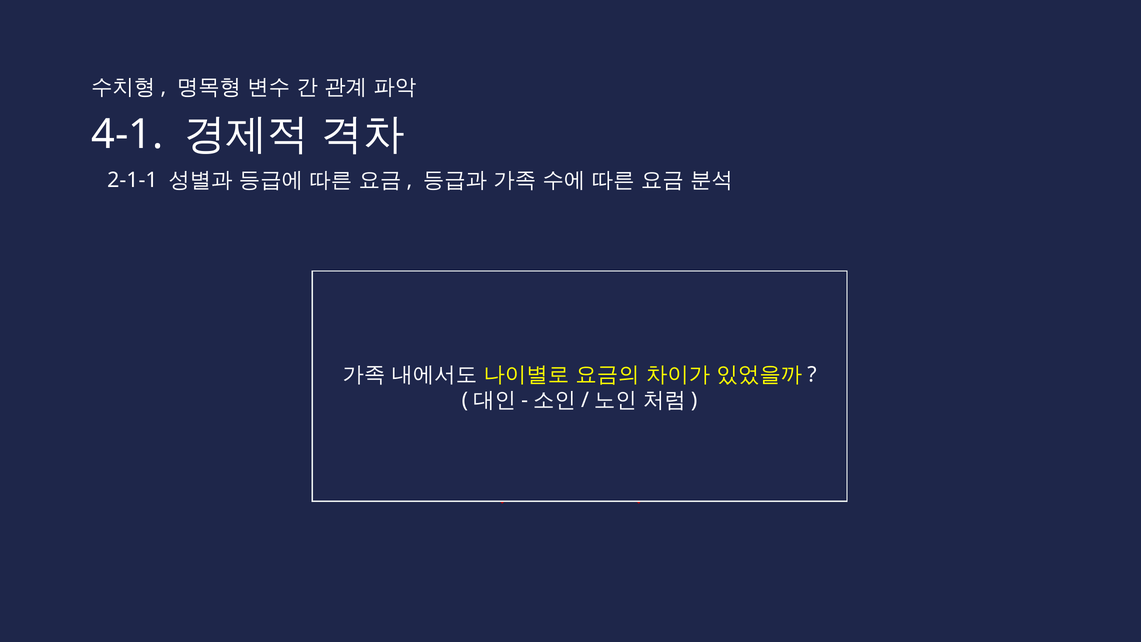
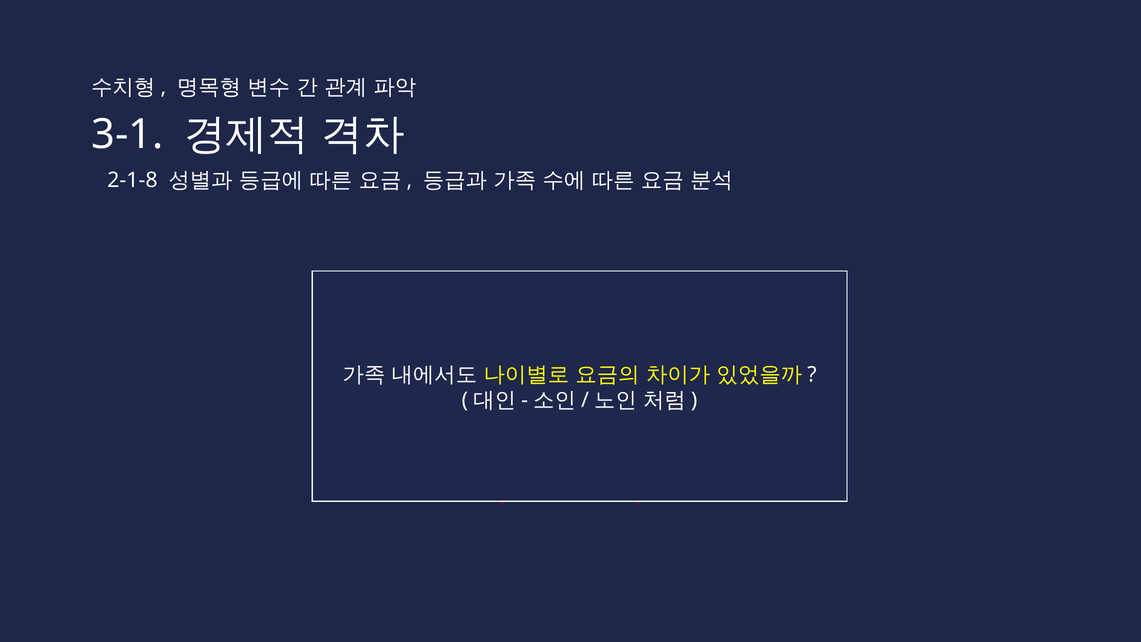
4-1: 4-1 -> 3-1 (127, 134)
2-1-1: 2-1-1 -> 2-1-8 (132, 180)
